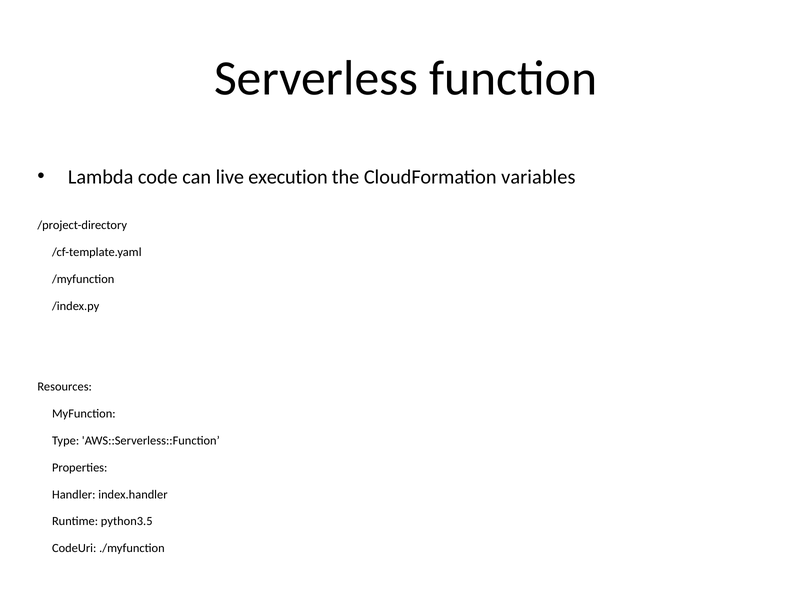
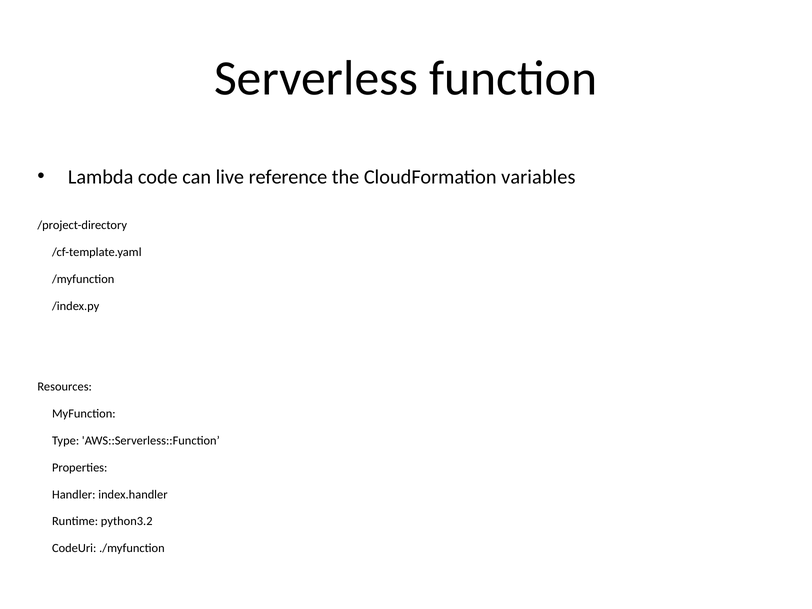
execution: execution -> reference (288, 177)
python3.5: python3.5 -> python3.2 (127, 521)
